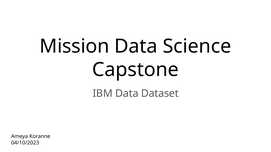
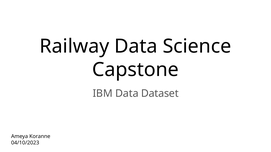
Mission: Mission -> Railway (74, 46)
